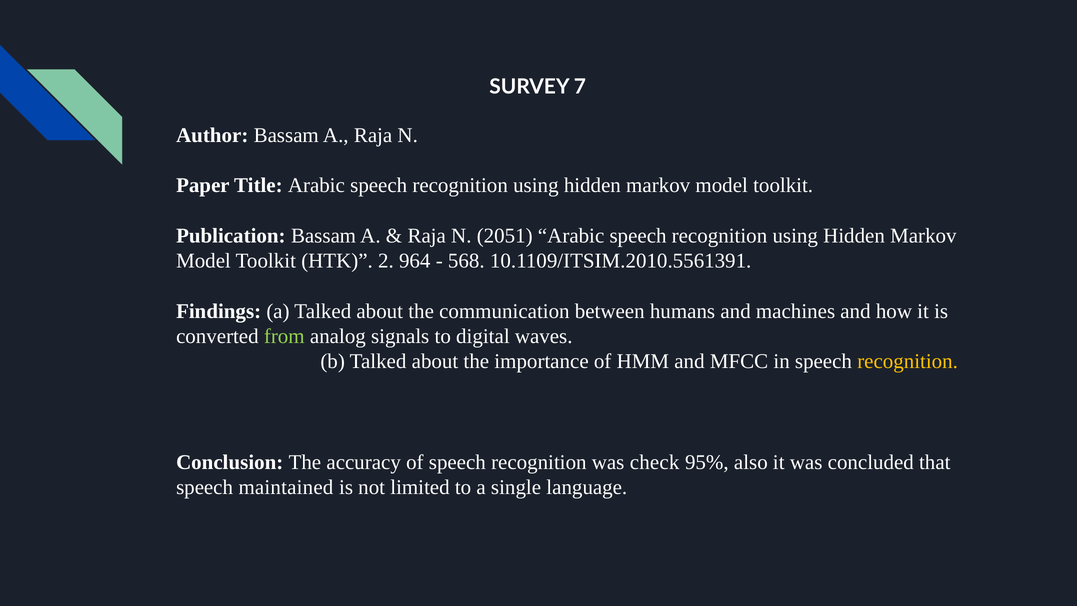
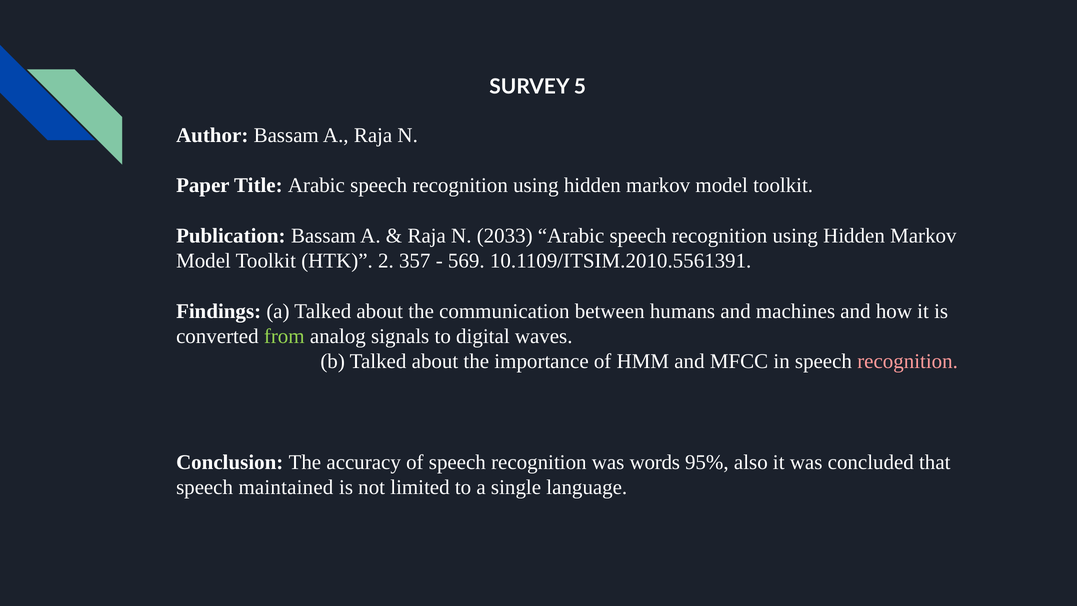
7: 7 -> 5 (580, 87)
2051: 2051 -> 2033 (505, 236)
964: 964 -> 357 (415, 261)
568: 568 -> 569 (466, 261)
recognition colour: yellow -> pink (908, 361)
check: check -> words (655, 462)
